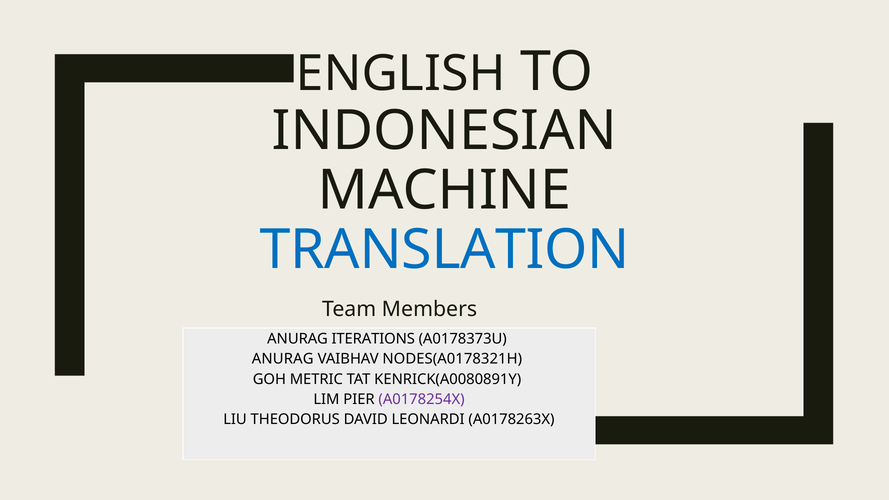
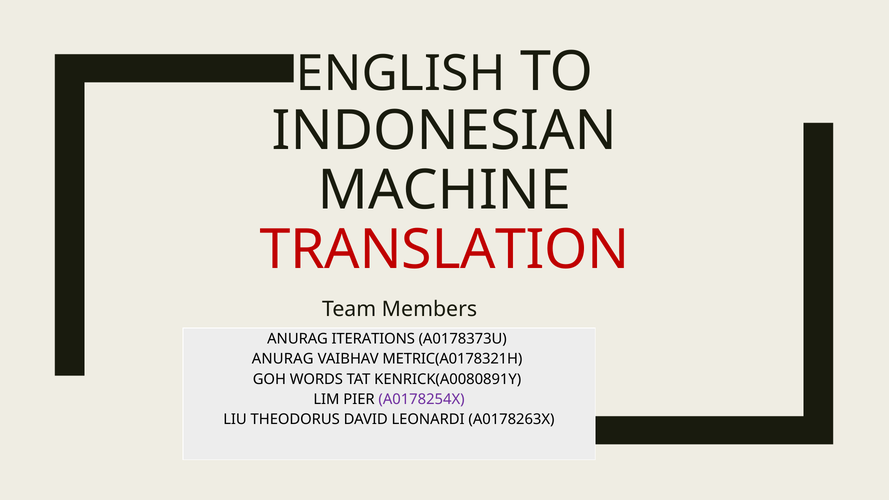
TRANSLATION colour: blue -> red (445, 250)
NODES(A0178321H: NODES(A0178321H -> METRIC(A0178321H (452, 359)
METRIC: METRIC -> WORDS (316, 379)
